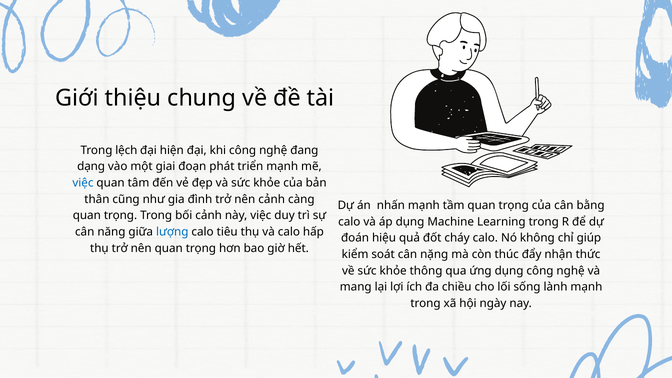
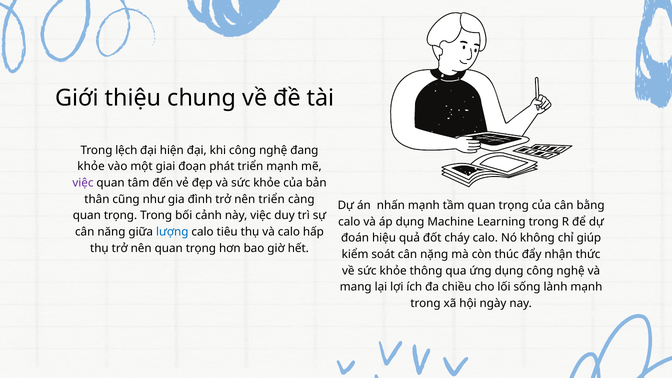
dạng: dạng -> khỏe (91, 167)
việc colour: blue -> purple (83, 183)
nên cảnh: cảnh -> triển (272, 199)
